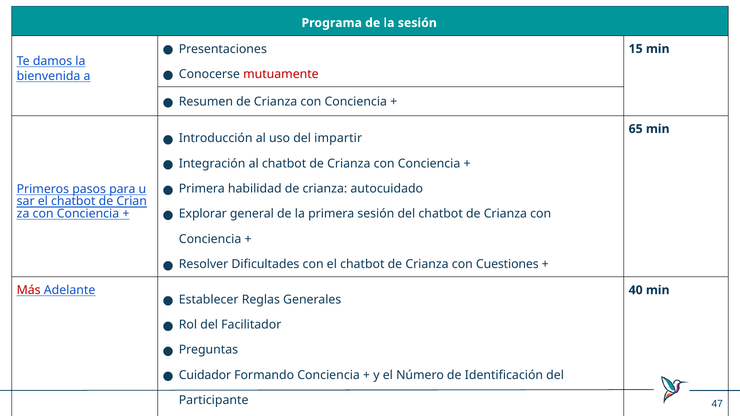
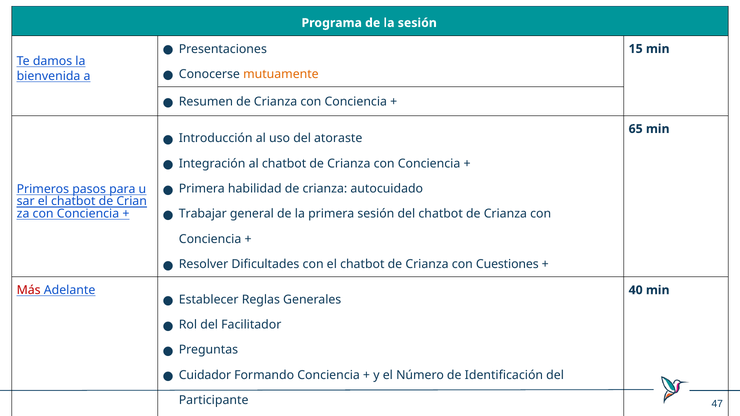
mutuamente colour: red -> orange (281, 74)
impartir: impartir -> atoraste (338, 138)
Explorar: Explorar -> Trabajar (203, 214)
